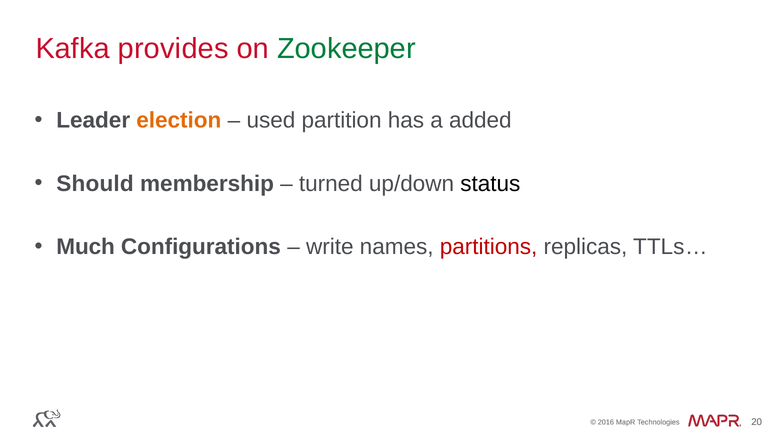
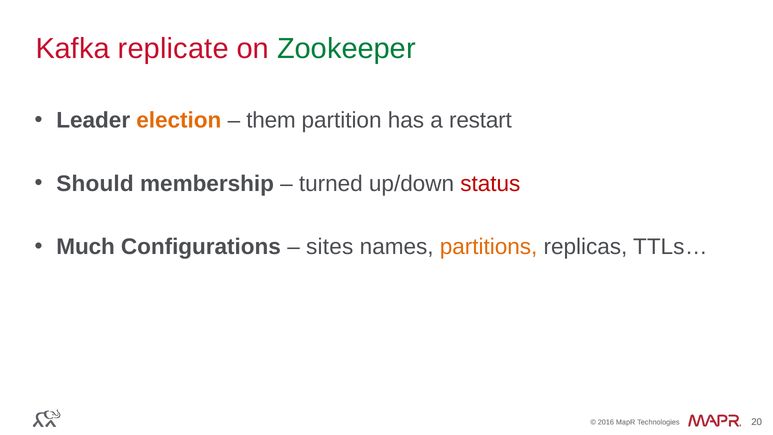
provides: provides -> replicate (173, 49)
used: used -> them (271, 120)
added: added -> restart (480, 120)
status colour: black -> red (490, 184)
write: write -> sites (330, 247)
partitions colour: red -> orange (489, 247)
